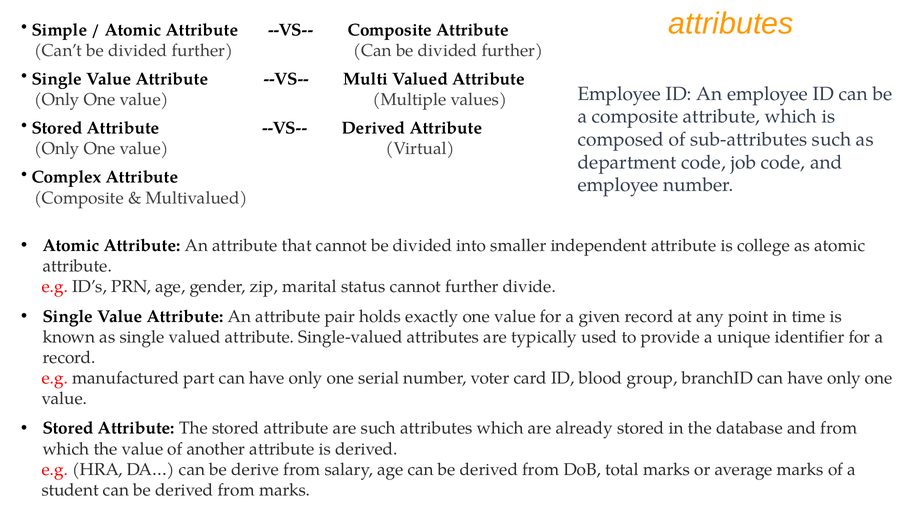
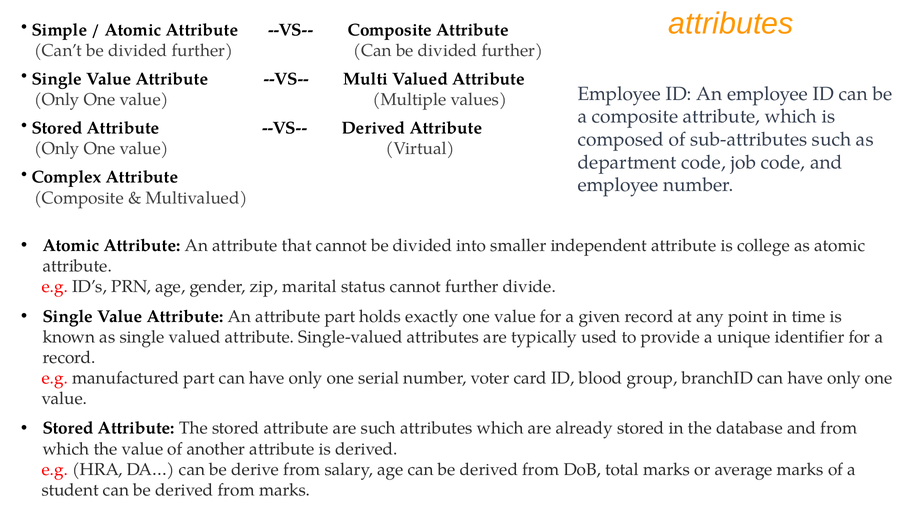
attribute pair: pair -> part (340, 317)
